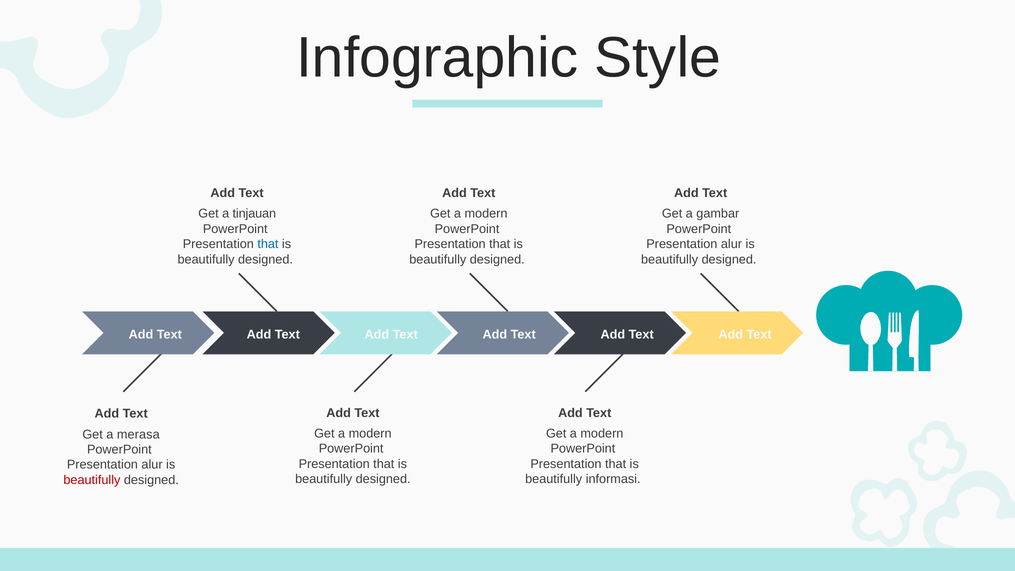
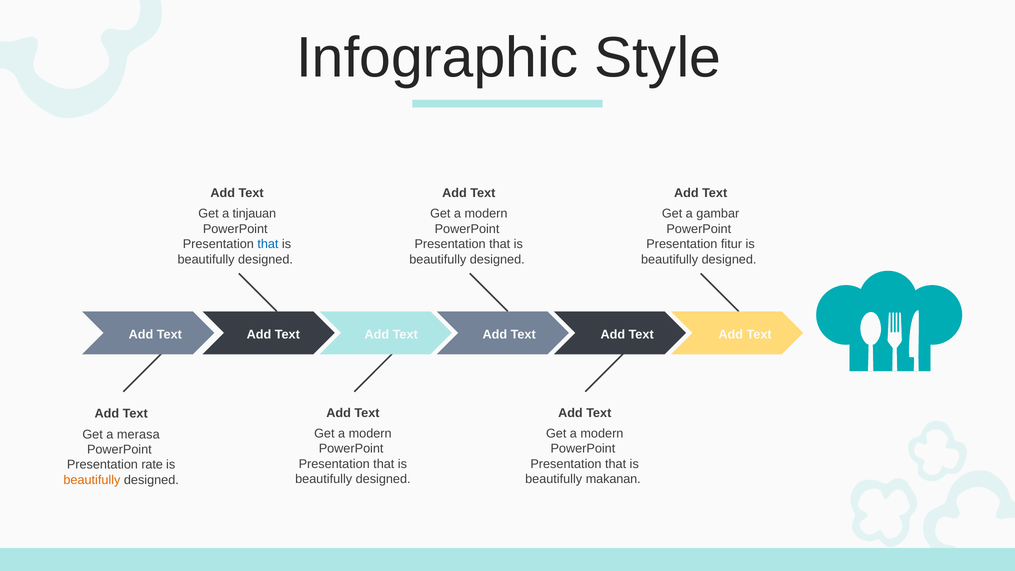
alur: alur -> fitur (731, 244)
alur: alur -> rate (152, 465)
informasi: informasi -> makanan (613, 479)
beautifully colour: red -> orange (92, 480)
